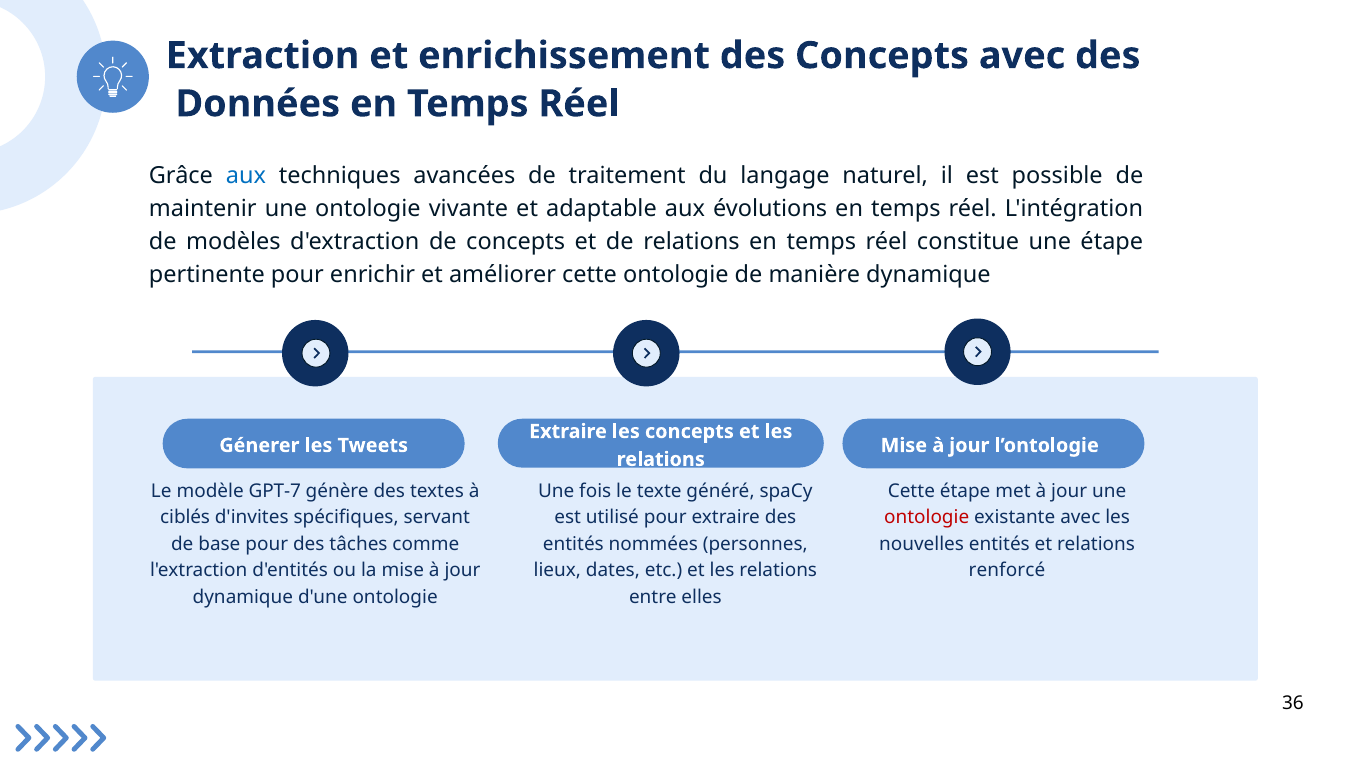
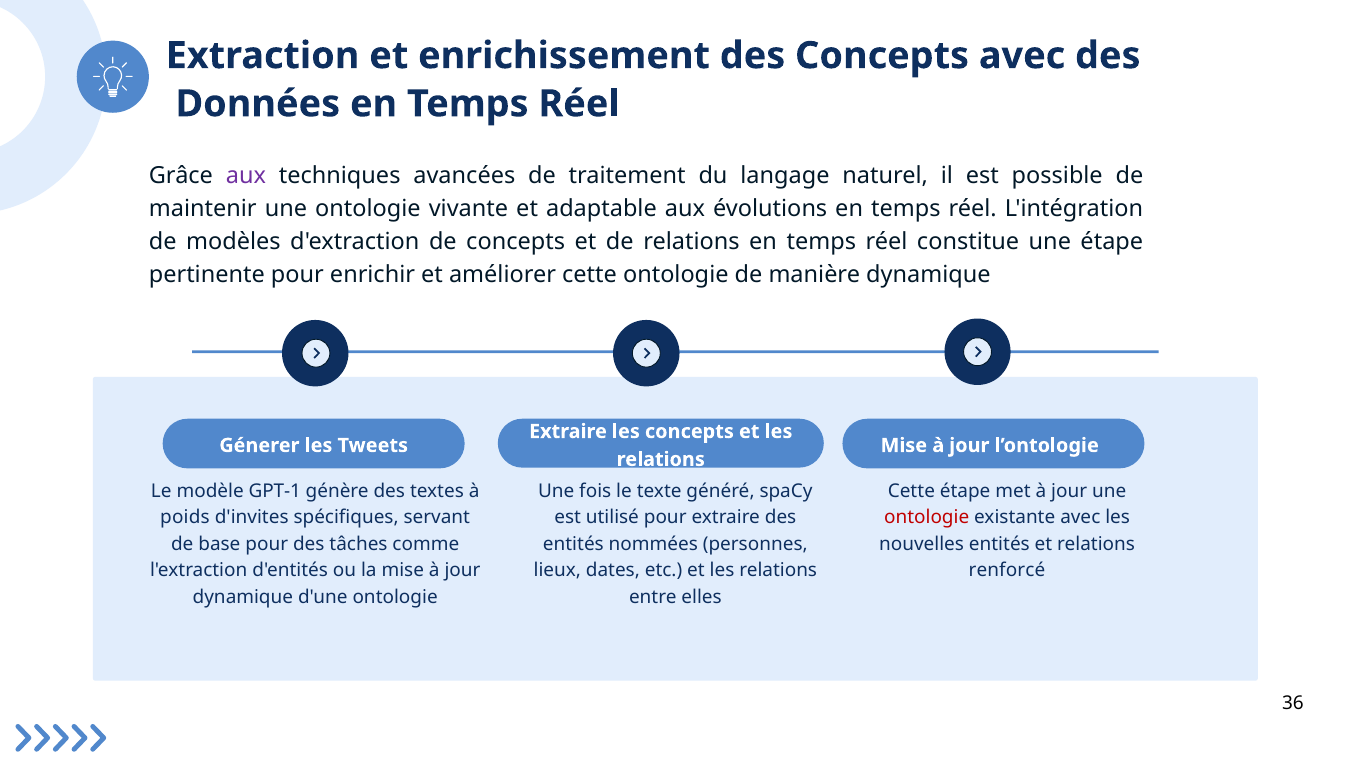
aux colour: blue -> purple (246, 176)
GPT-7: GPT-7 -> GPT-1 (275, 491)
ciblés: ciblés -> poids (185, 518)
